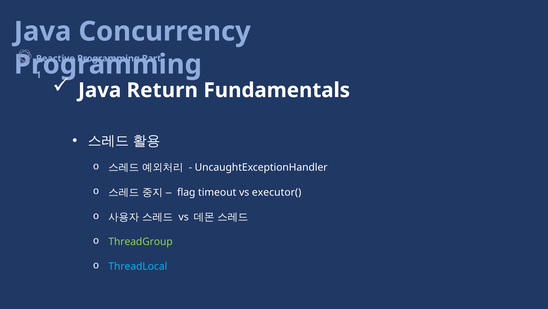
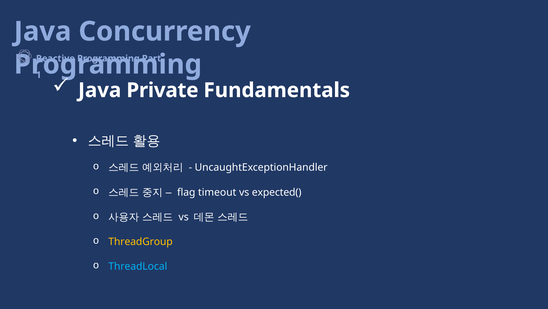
Return: Return -> Private (162, 90)
executor(: executor( -> expected( (277, 192)
ThreadGroup colour: light green -> yellow (141, 241)
